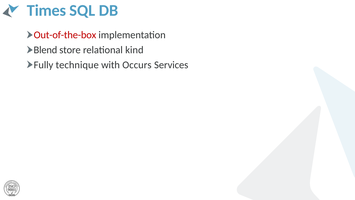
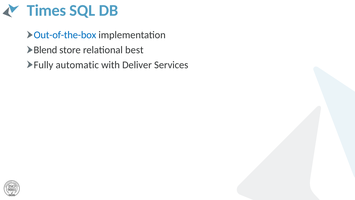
Out-of-the-box colour: red -> blue (65, 35)
kind: kind -> best (134, 50)
technique: technique -> automatic (77, 65)
Occurs: Occurs -> Deliver (137, 65)
